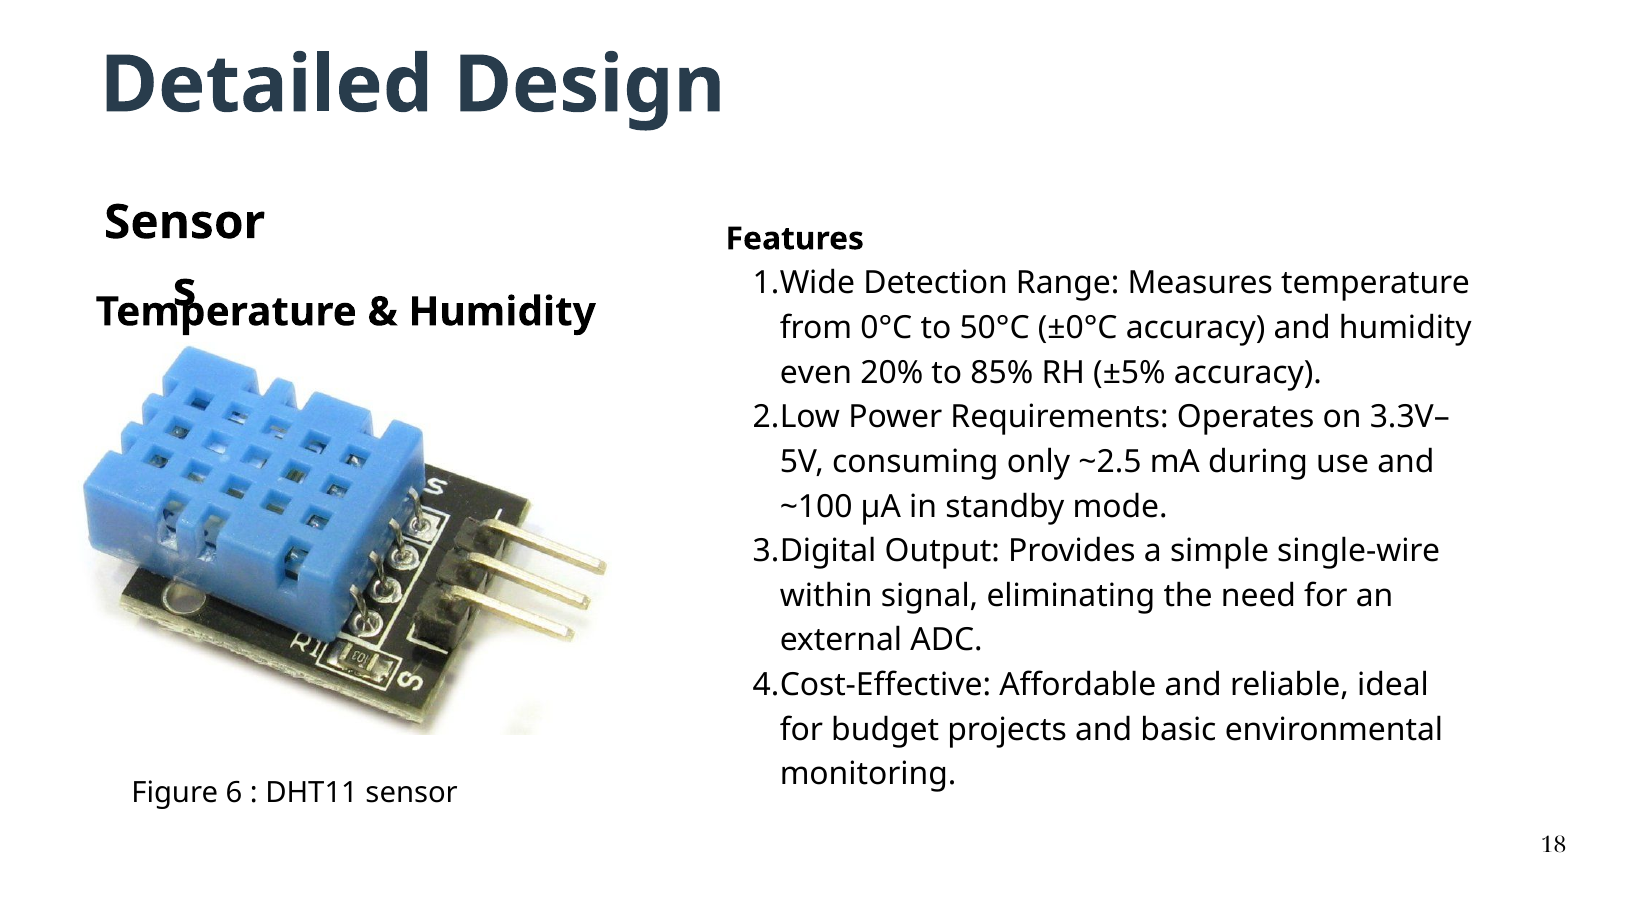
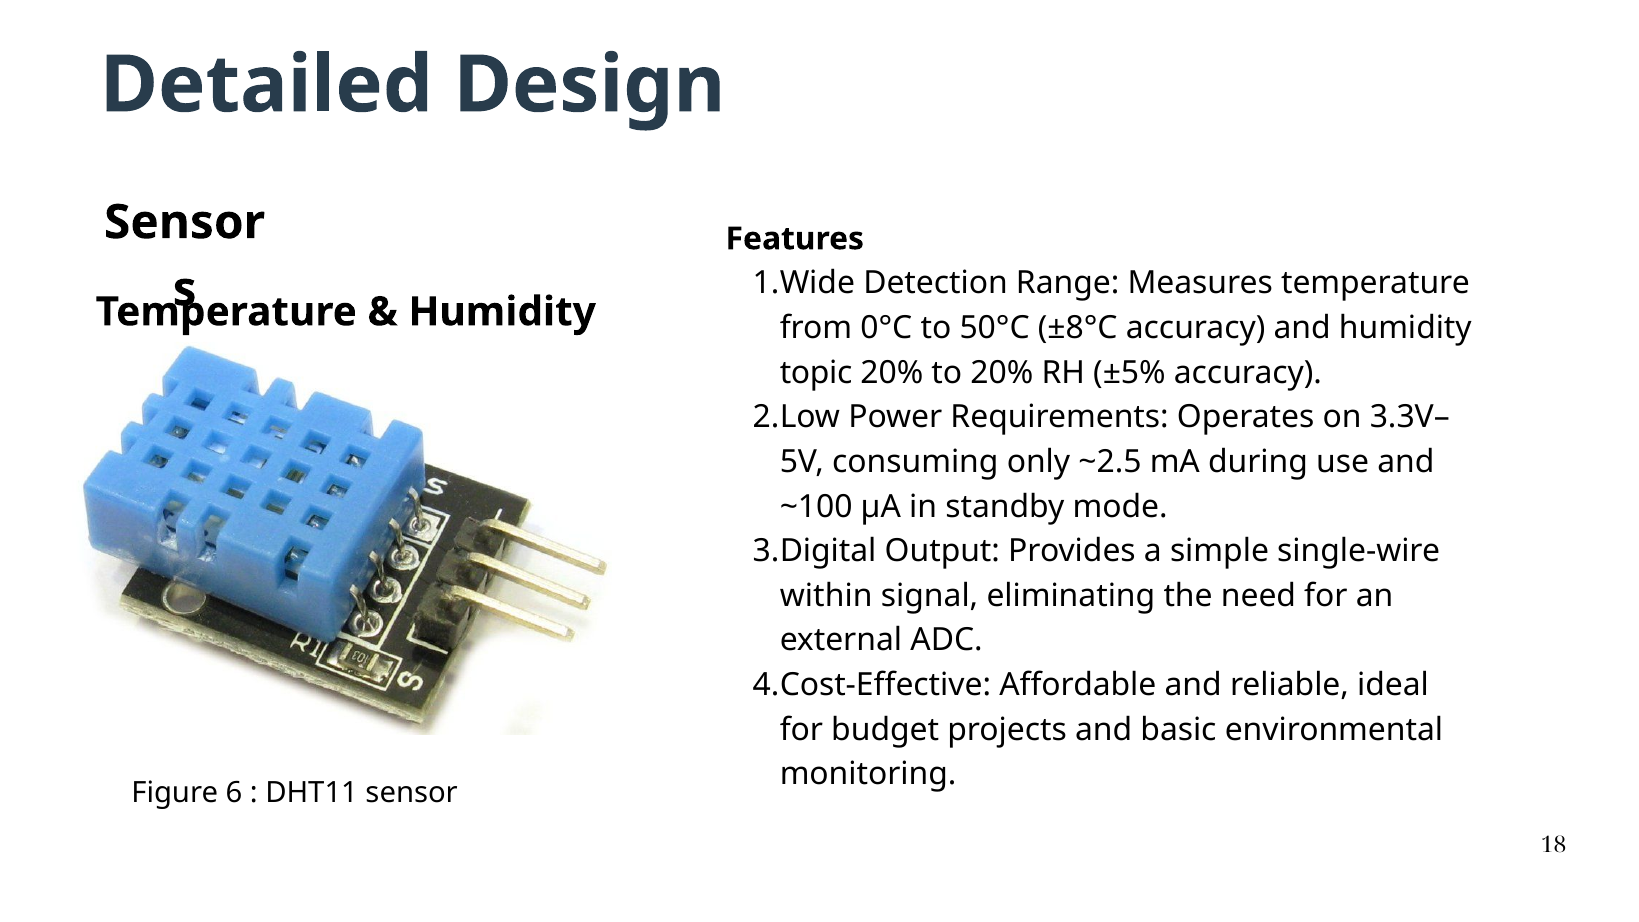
±0°C: ±0°C -> ±8°C (1078, 328)
even: even -> topic (816, 373)
to 85%: 85% -> 20% (1002, 373)
